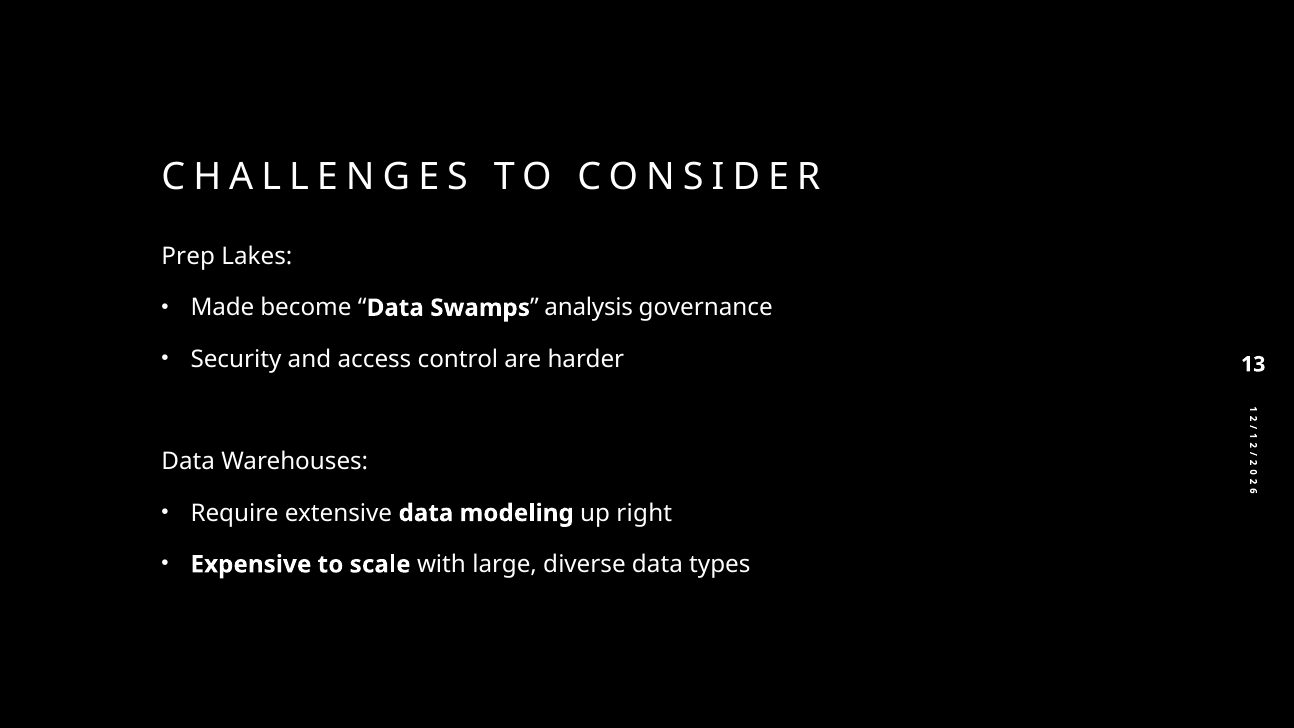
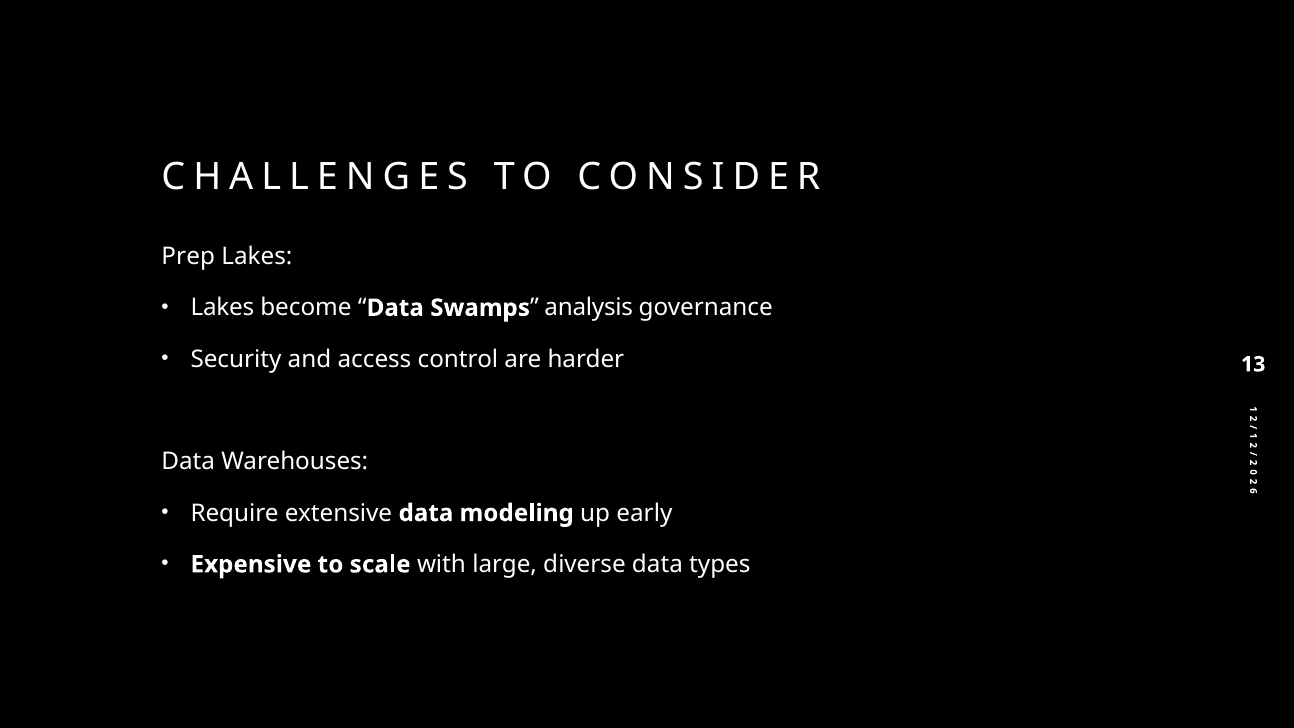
Made: Made -> Lakes (222, 308)
right: right -> early (644, 513)
